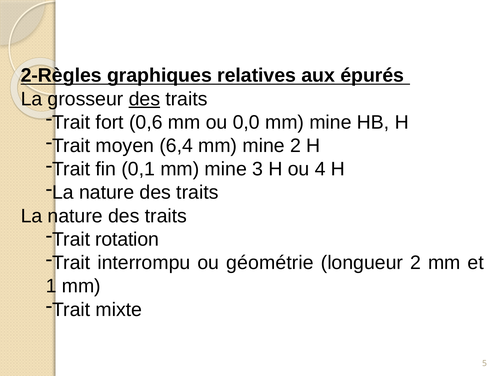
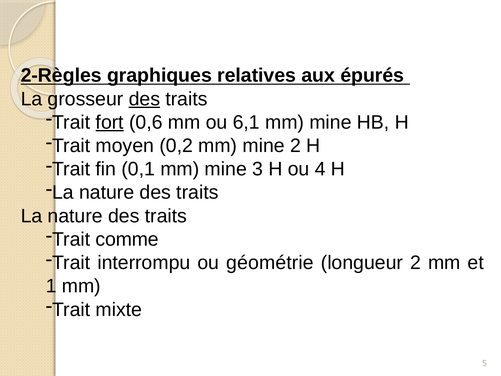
fort underline: none -> present (110, 122)
0,0: 0,0 -> 6,1 (246, 122)
6,4: 6,4 -> 0,2 (176, 146)
rotation: rotation -> comme (127, 239)
